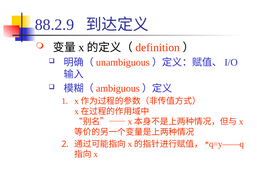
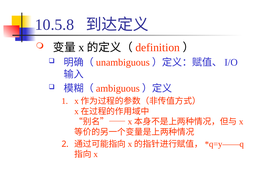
88.2.9: 88.2.9 -> 10.5.8 (55, 25)
